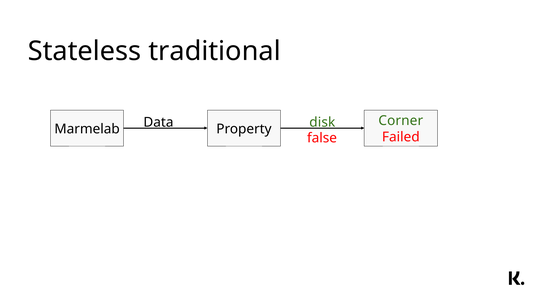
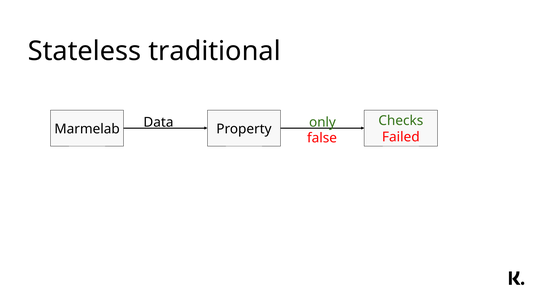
disk: disk -> only (322, 122)
Corner: Corner -> Checks (401, 121)
